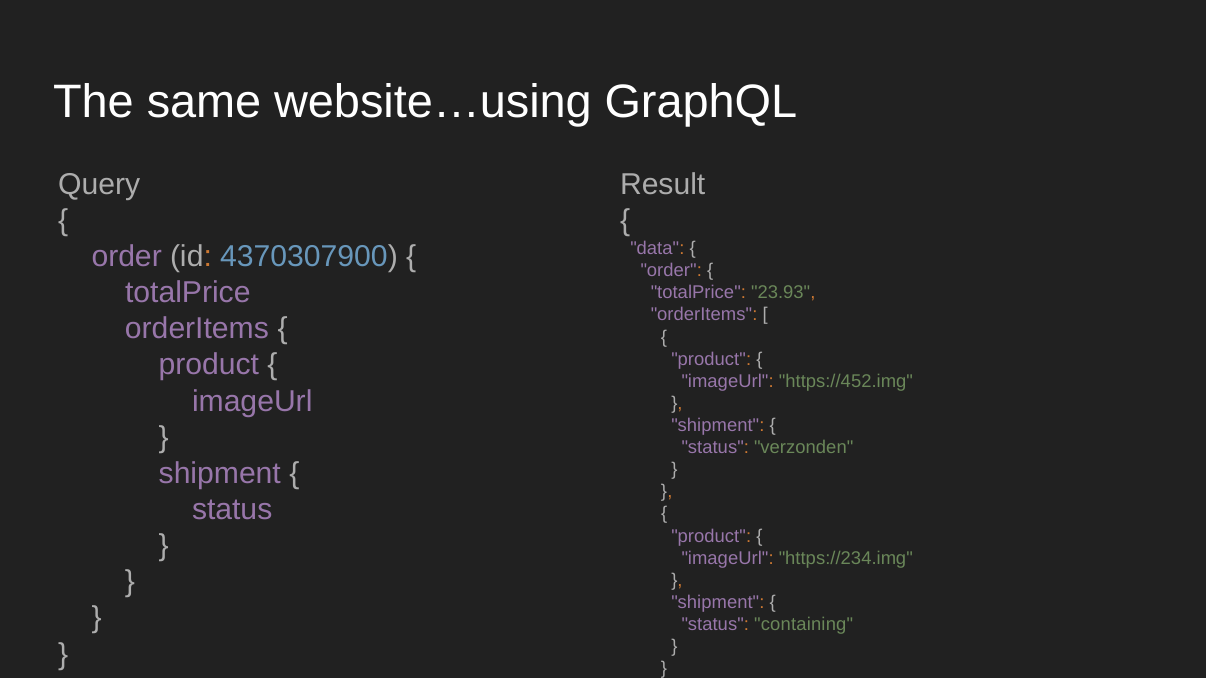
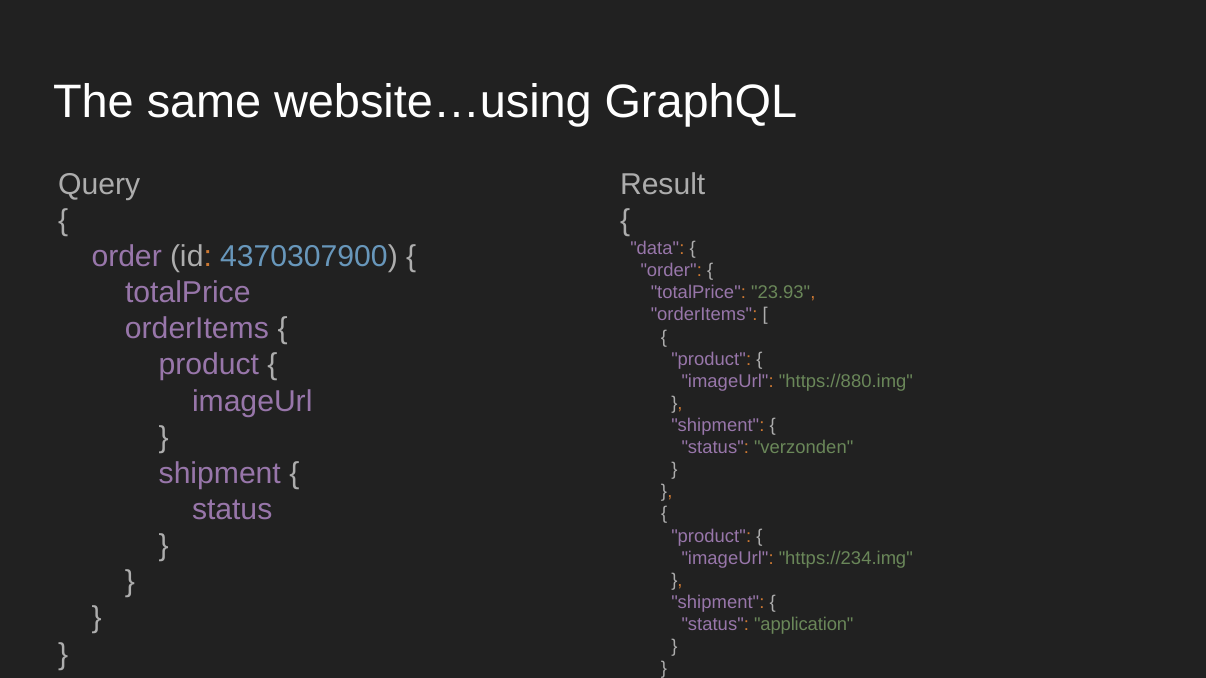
https://452.img: https://452.img -> https://880.img (846, 381)
containing: containing -> application (804, 625)
